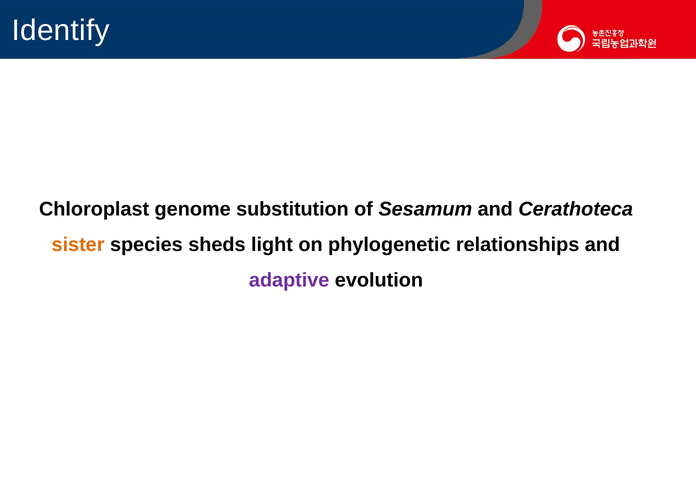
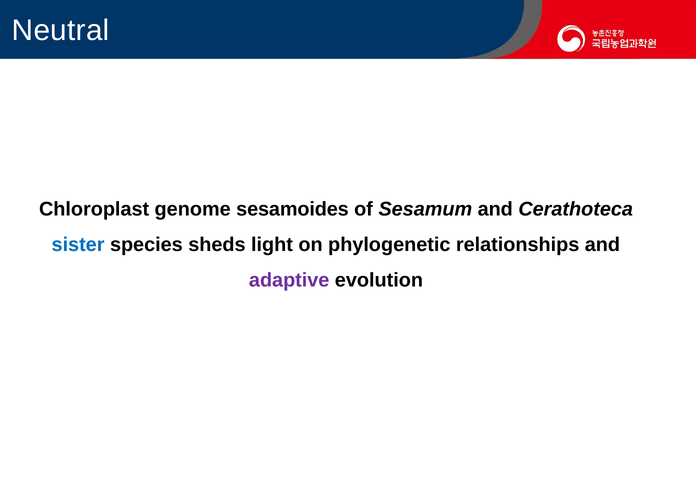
Identify: Identify -> Neutral (61, 31)
substitution: substitution -> sesamoides (292, 209)
sister colour: orange -> blue (78, 245)
